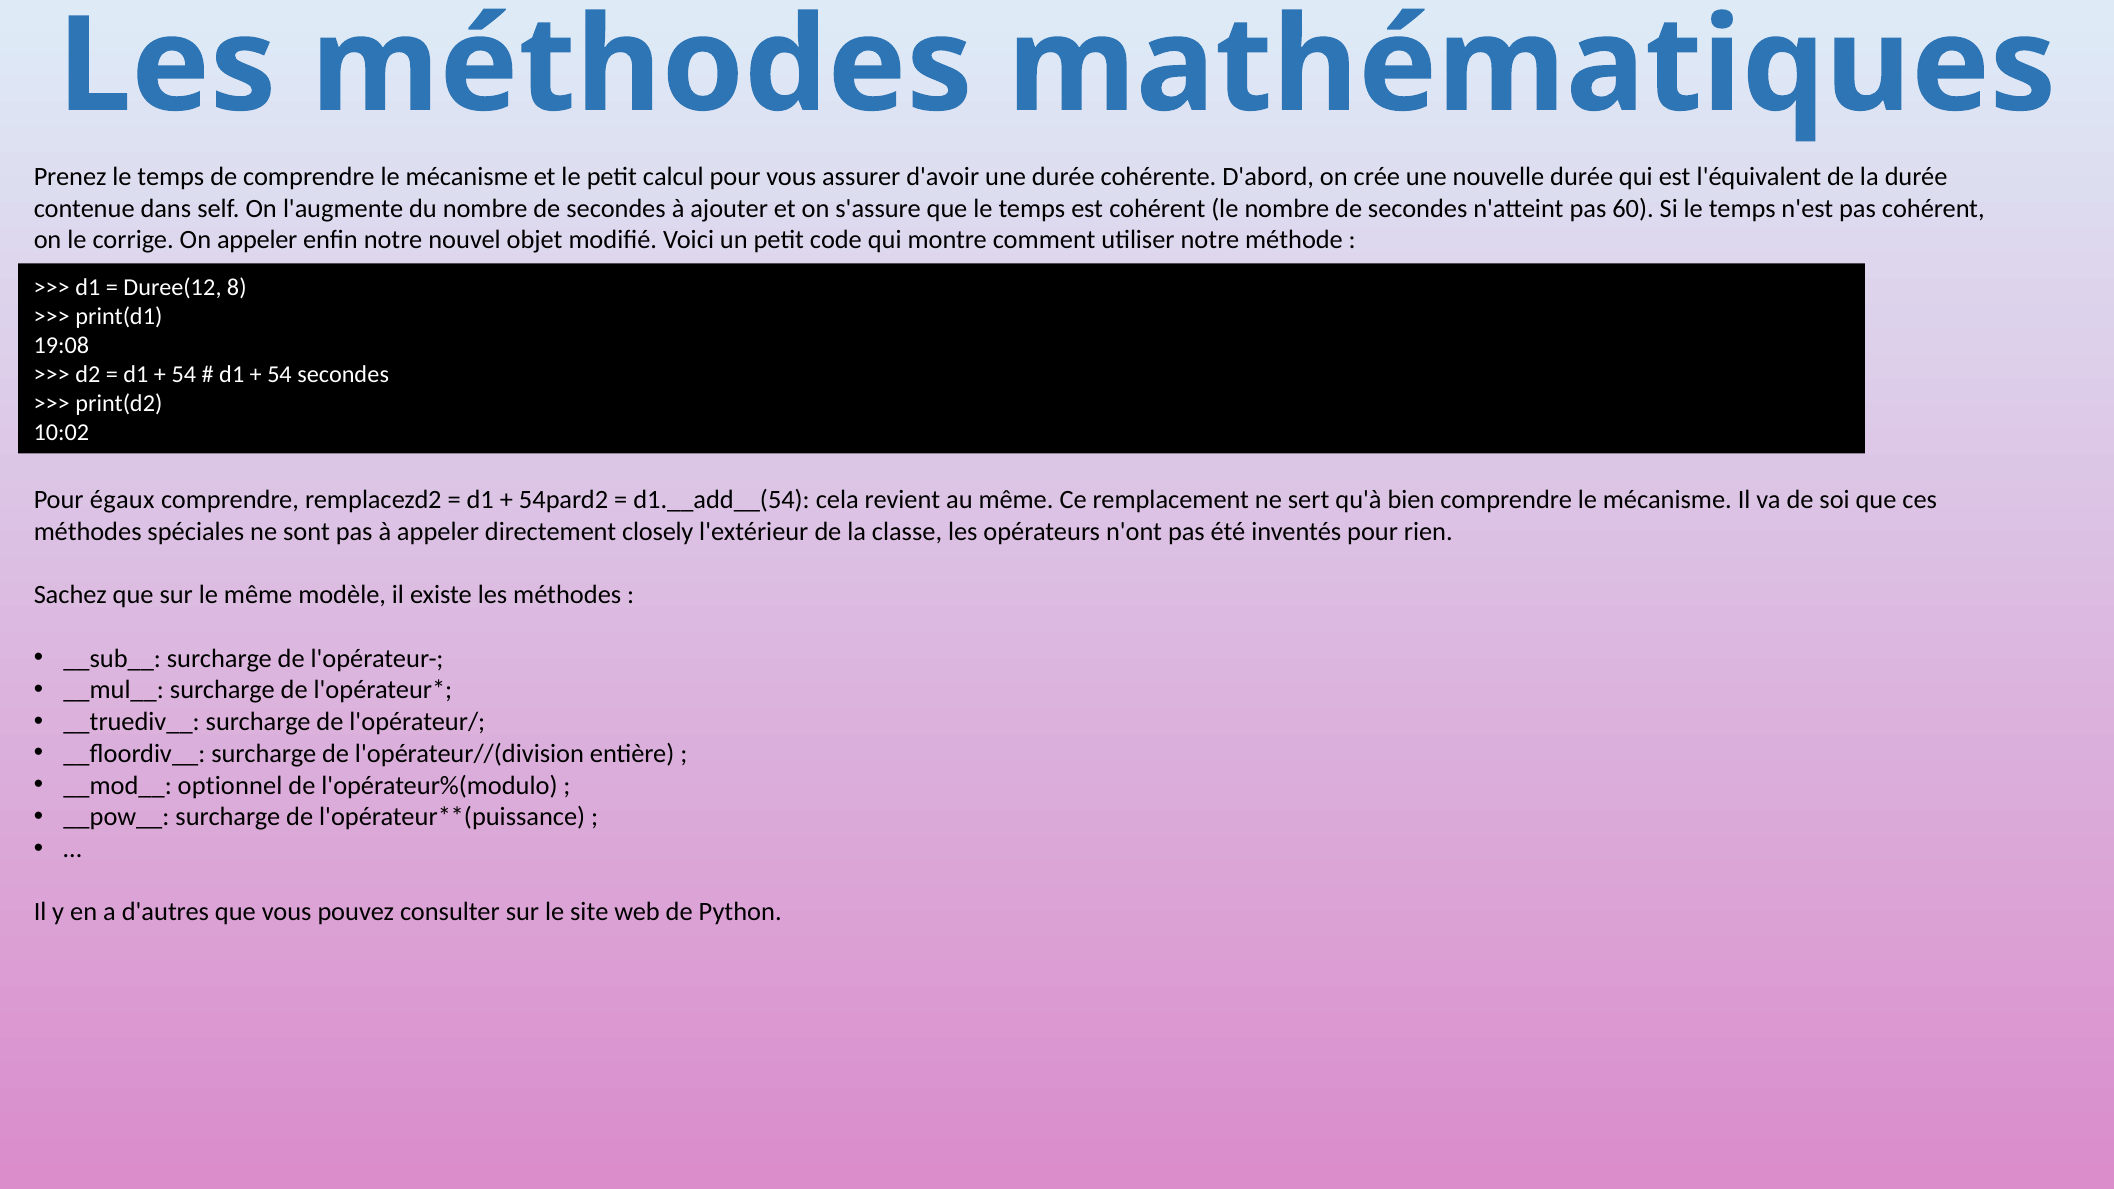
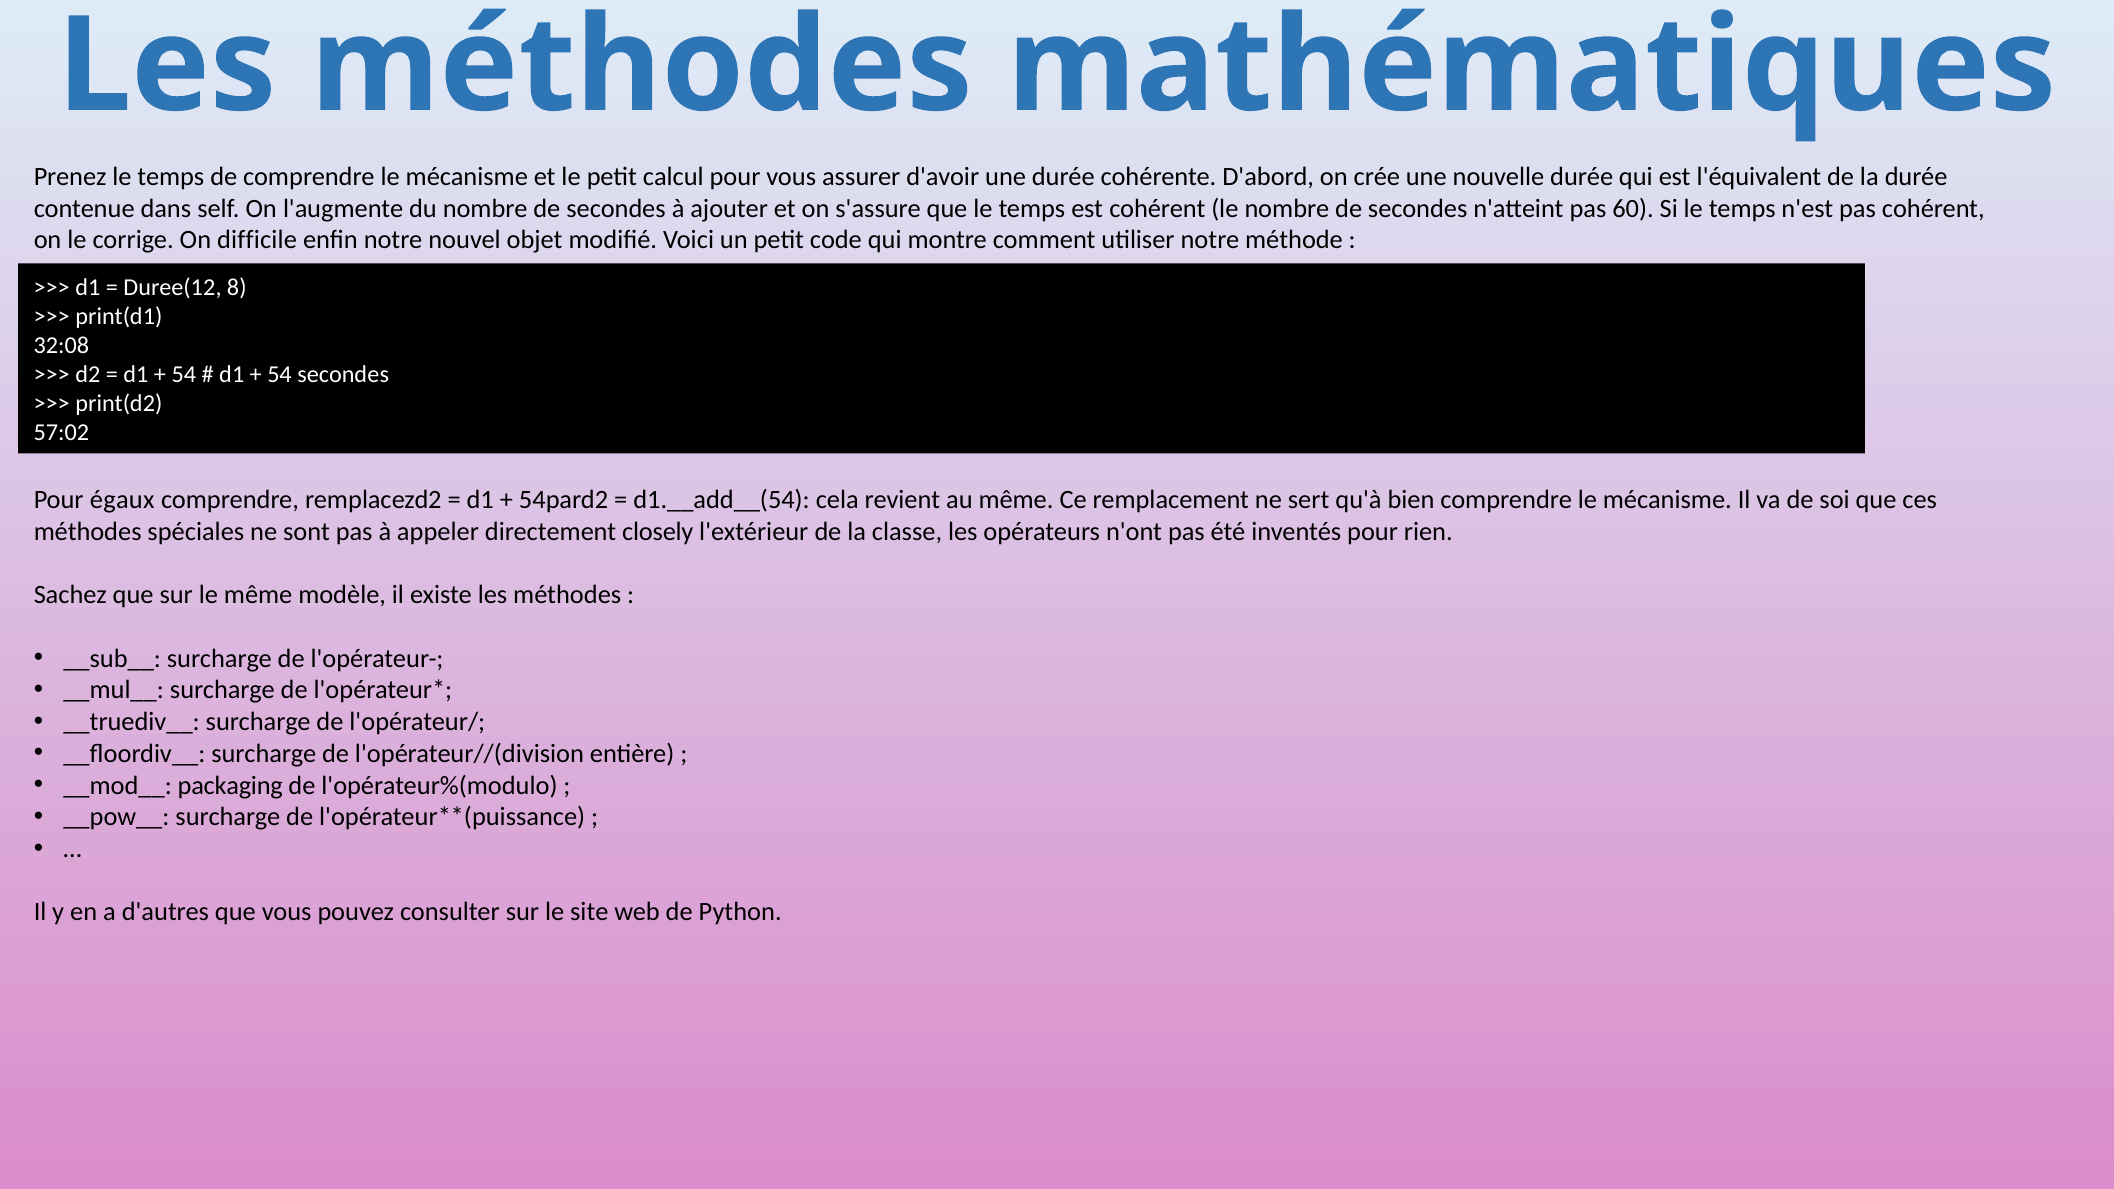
On appeler: appeler -> difficile (257, 240)
19:08: 19:08 -> 32:08 (61, 345)
10:02: 10:02 -> 57:02 (61, 433)
optionnel: optionnel -> packaging (230, 785)
